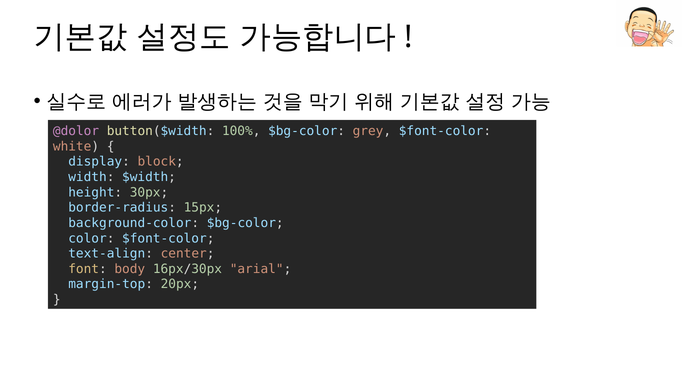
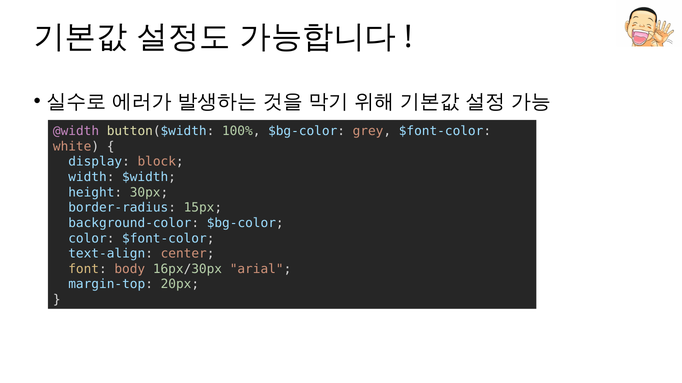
@dolor: @dolor -> @width (76, 131)
